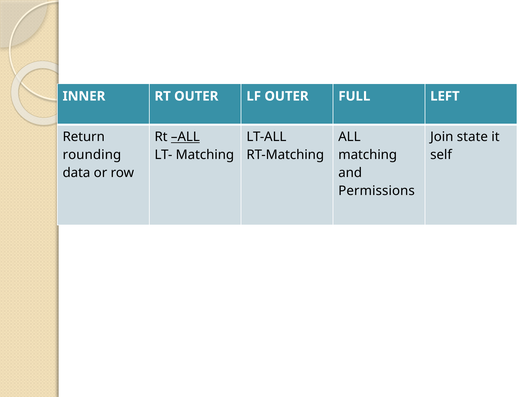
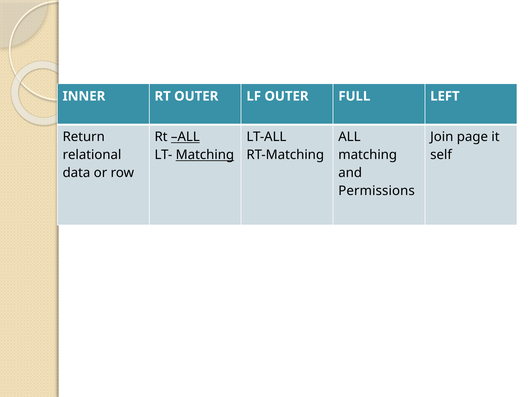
state: state -> page (472, 137)
rounding: rounding -> relational (92, 155)
Matching underline: none -> present (205, 155)
